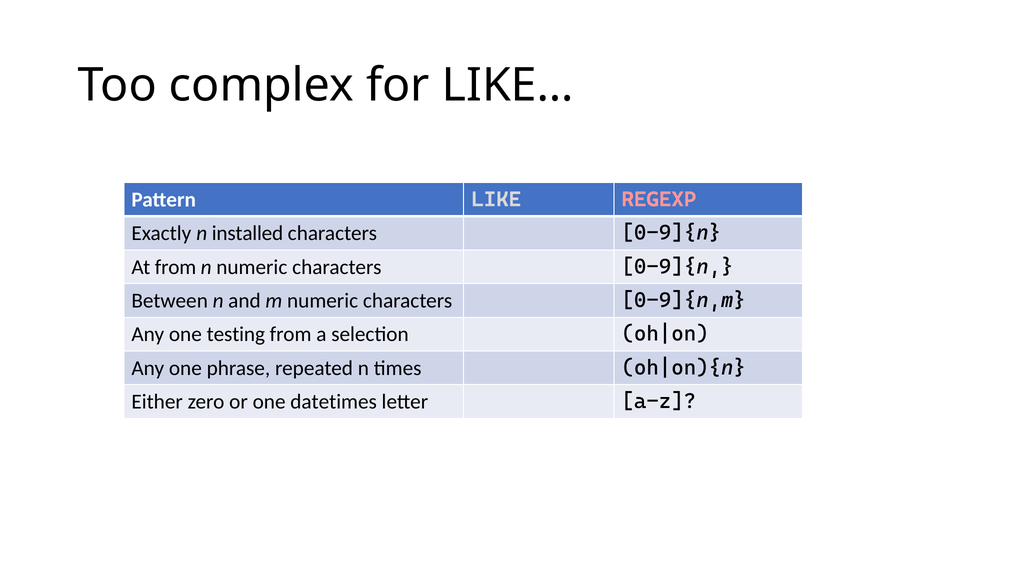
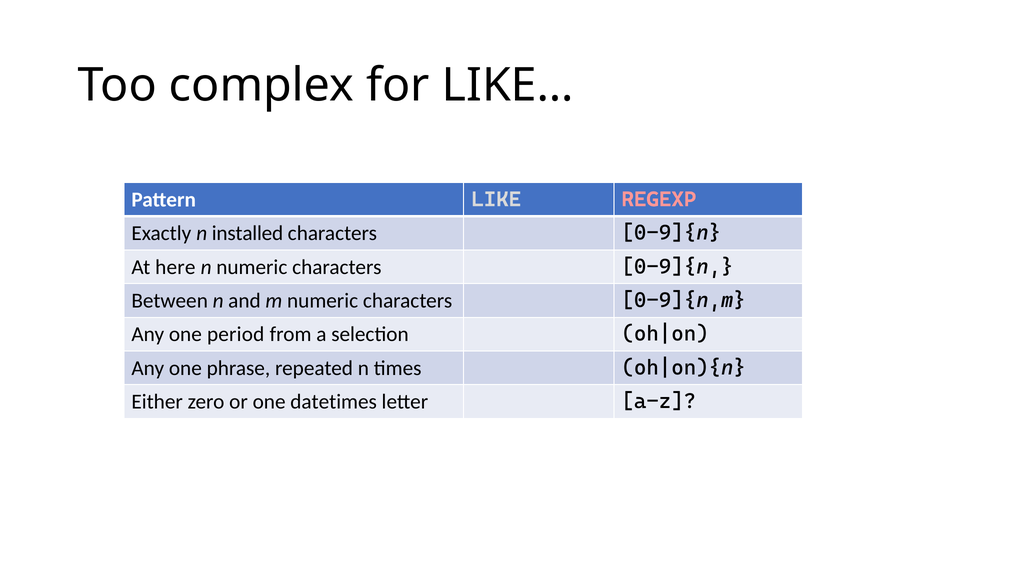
At from: from -> here (175, 267)
testing: testing -> period (236, 334)
